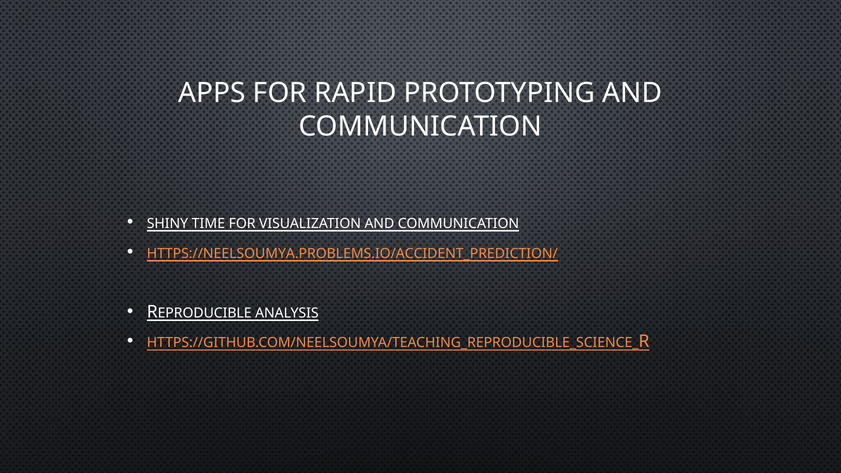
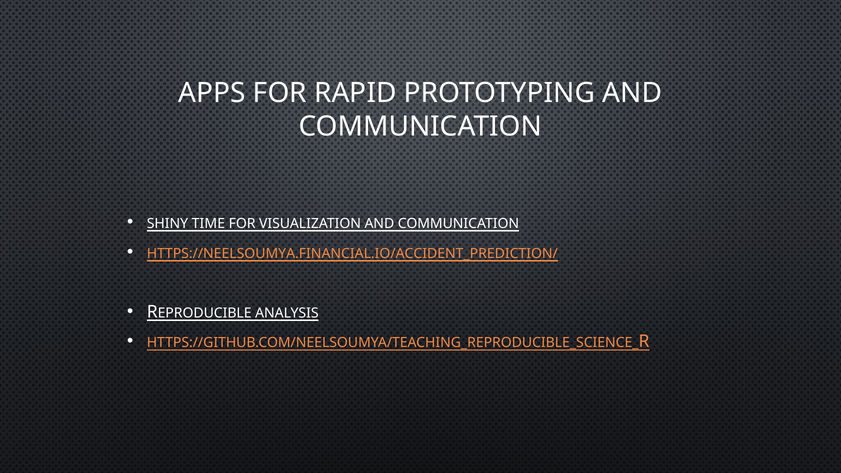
HTTPS://NEELSOUMYA.PROBLEMS.IO/ACCIDENT_PREDICTION/: HTTPS://NEELSOUMYA.PROBLEMS.IO/ACCIDENT_PREDICTION/ -> HTTPS://NEELSOUMYA.FINANCIAL.IO/ACCIDENT_PREDICTION/ (352, 253)
